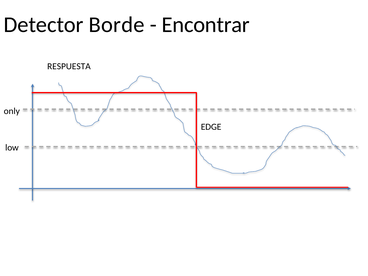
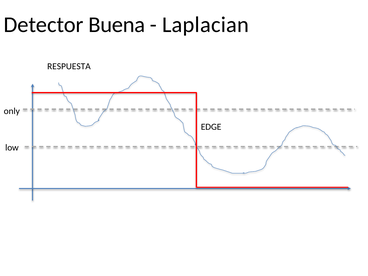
Borde: Borde -> Buena (117, 25)
Encontrar: Encontrar -> Laplacian (206, 25)
